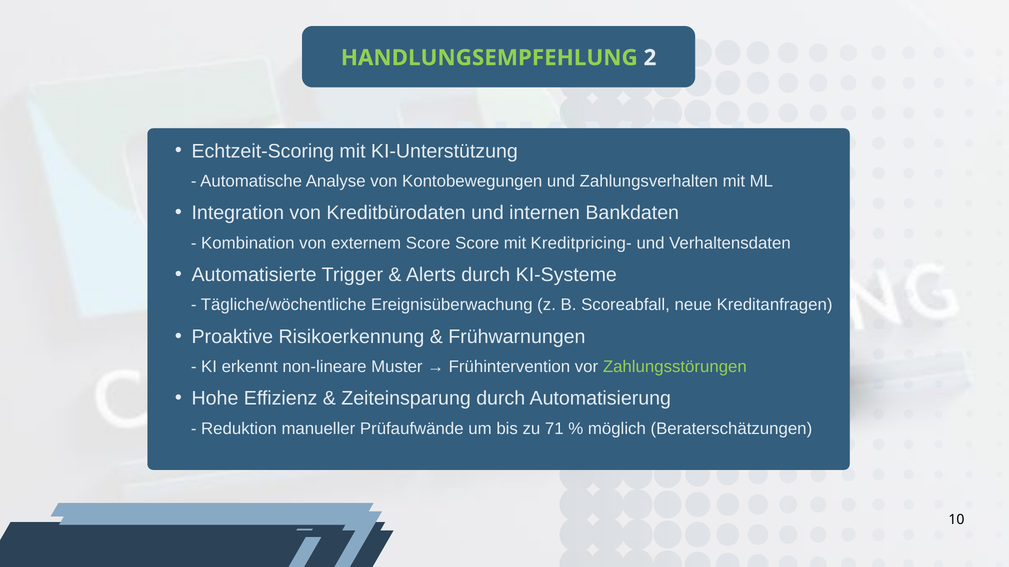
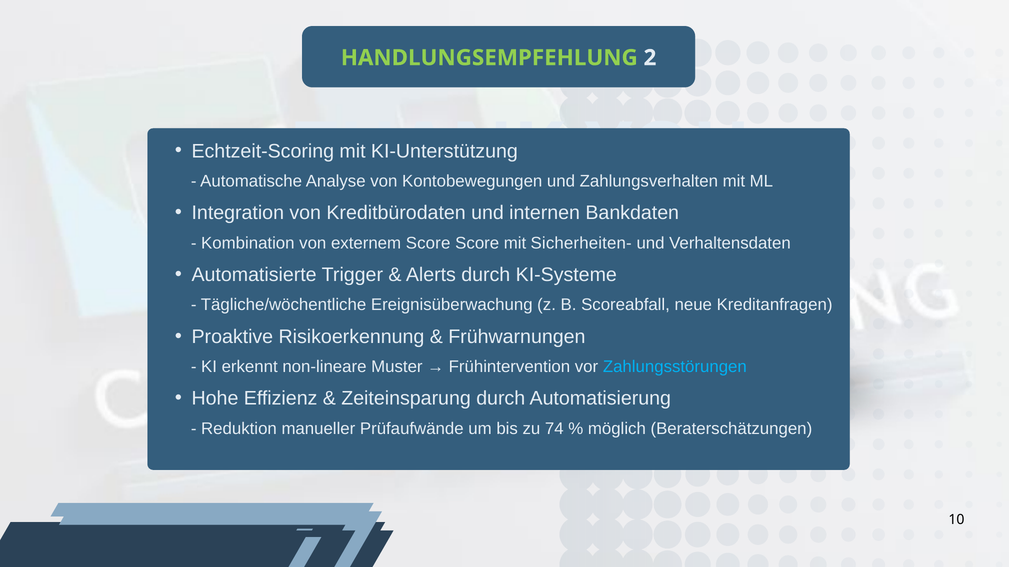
Kreditpricing-: Kreditpricing- -> Sicherheiten- (581, 243)
Zahlungsstörungen colour: light green -> light blue (675, 367)
71: 71 -> 74 (554, 429)
